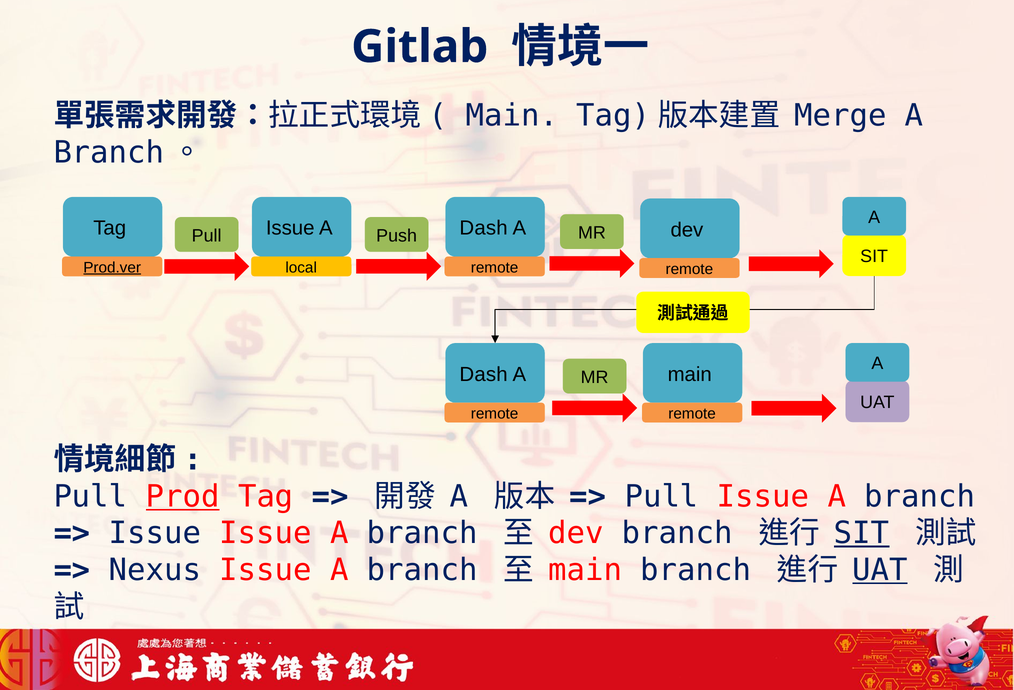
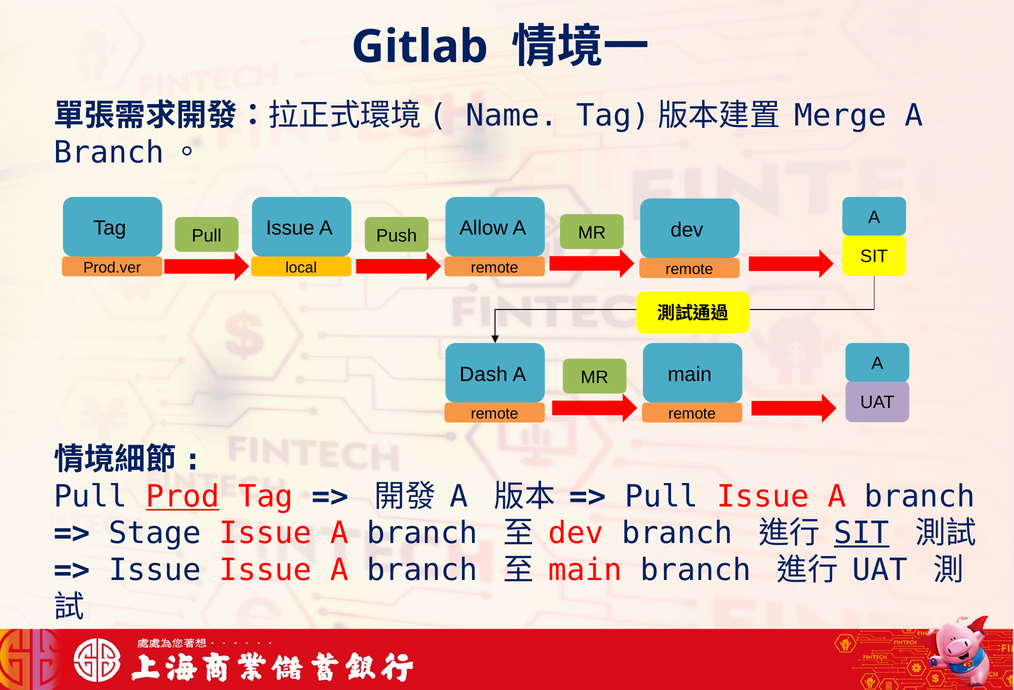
Main: Main -> Name (512, 116)
Push Dash: Dash -> Allow (484, 228)
Prod.ver underline: present -> none (112, 267)
Issue: Issue -> Stage (155, 533)
Nexus: Nexus -> Issue (155, 570)
UAT underline: present -> none (880, 570)
